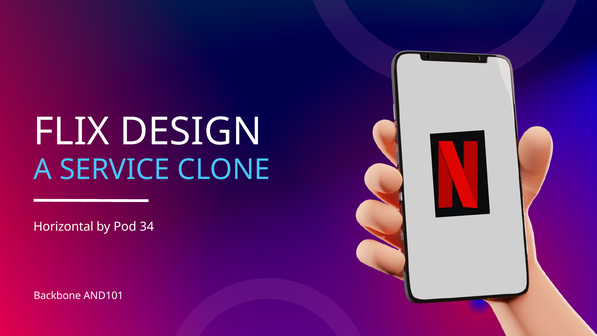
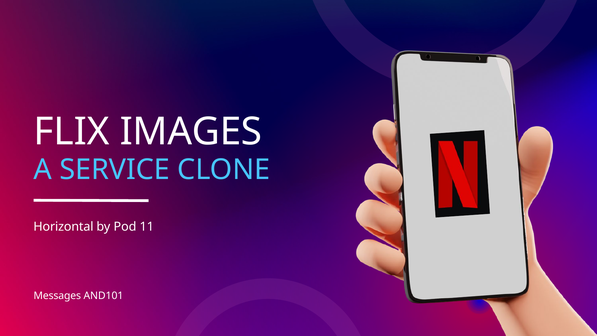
DESIGN: DESIGN -> IMAGES (191, 132)
34: 34 -> 11 (147, 227)
Backbone: Backbone -> Messages (57, 296)
